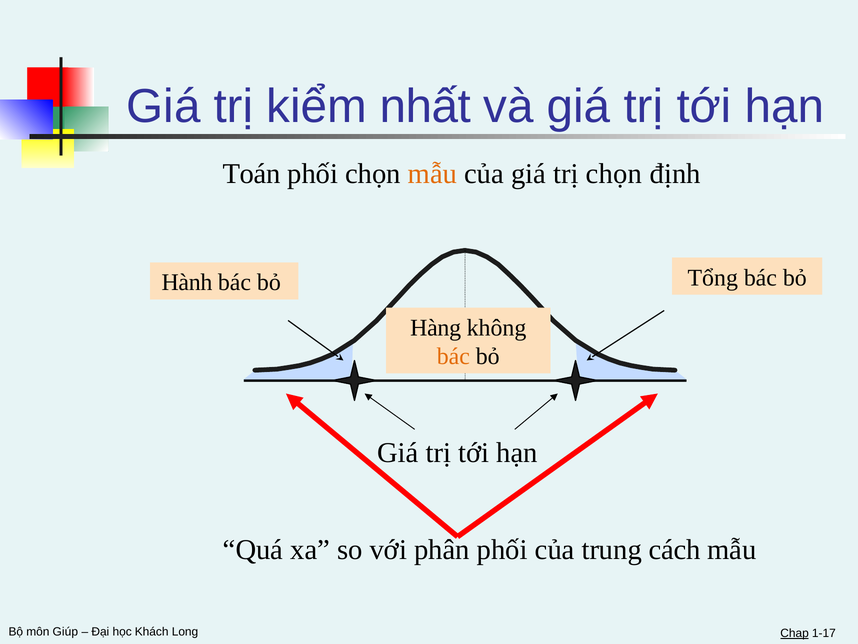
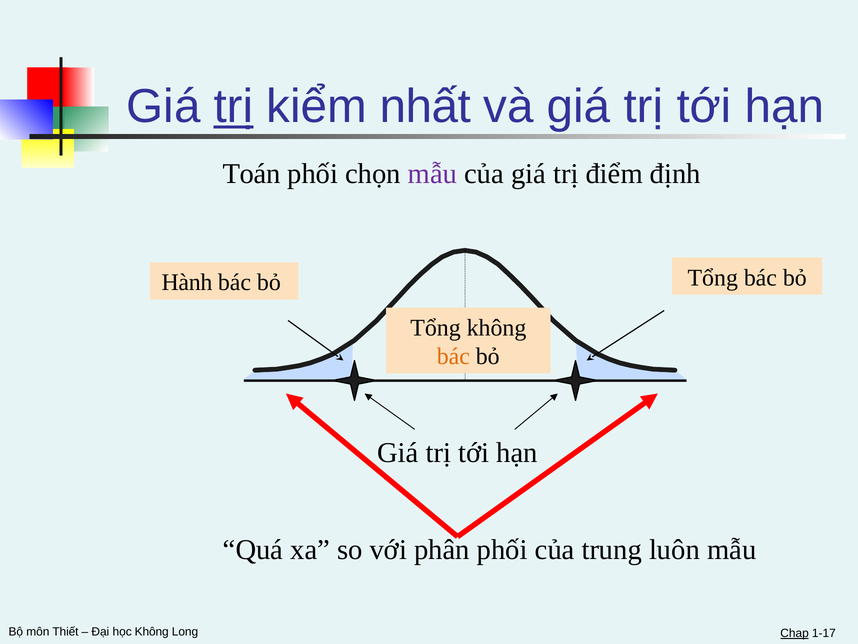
trị underline: none -> present (233, 107)
mẫu colour: orange -> purple (433, 174)
trị chọn: chọn -> điểm (614, 174)
Hàng: Hàng -> Tổng (436, 328)
cách: cách -> luôn (675, 550)
Giúp: Giúp -> Thiết (65, 631)
học Khách: Khách -> Không (152, 631)
